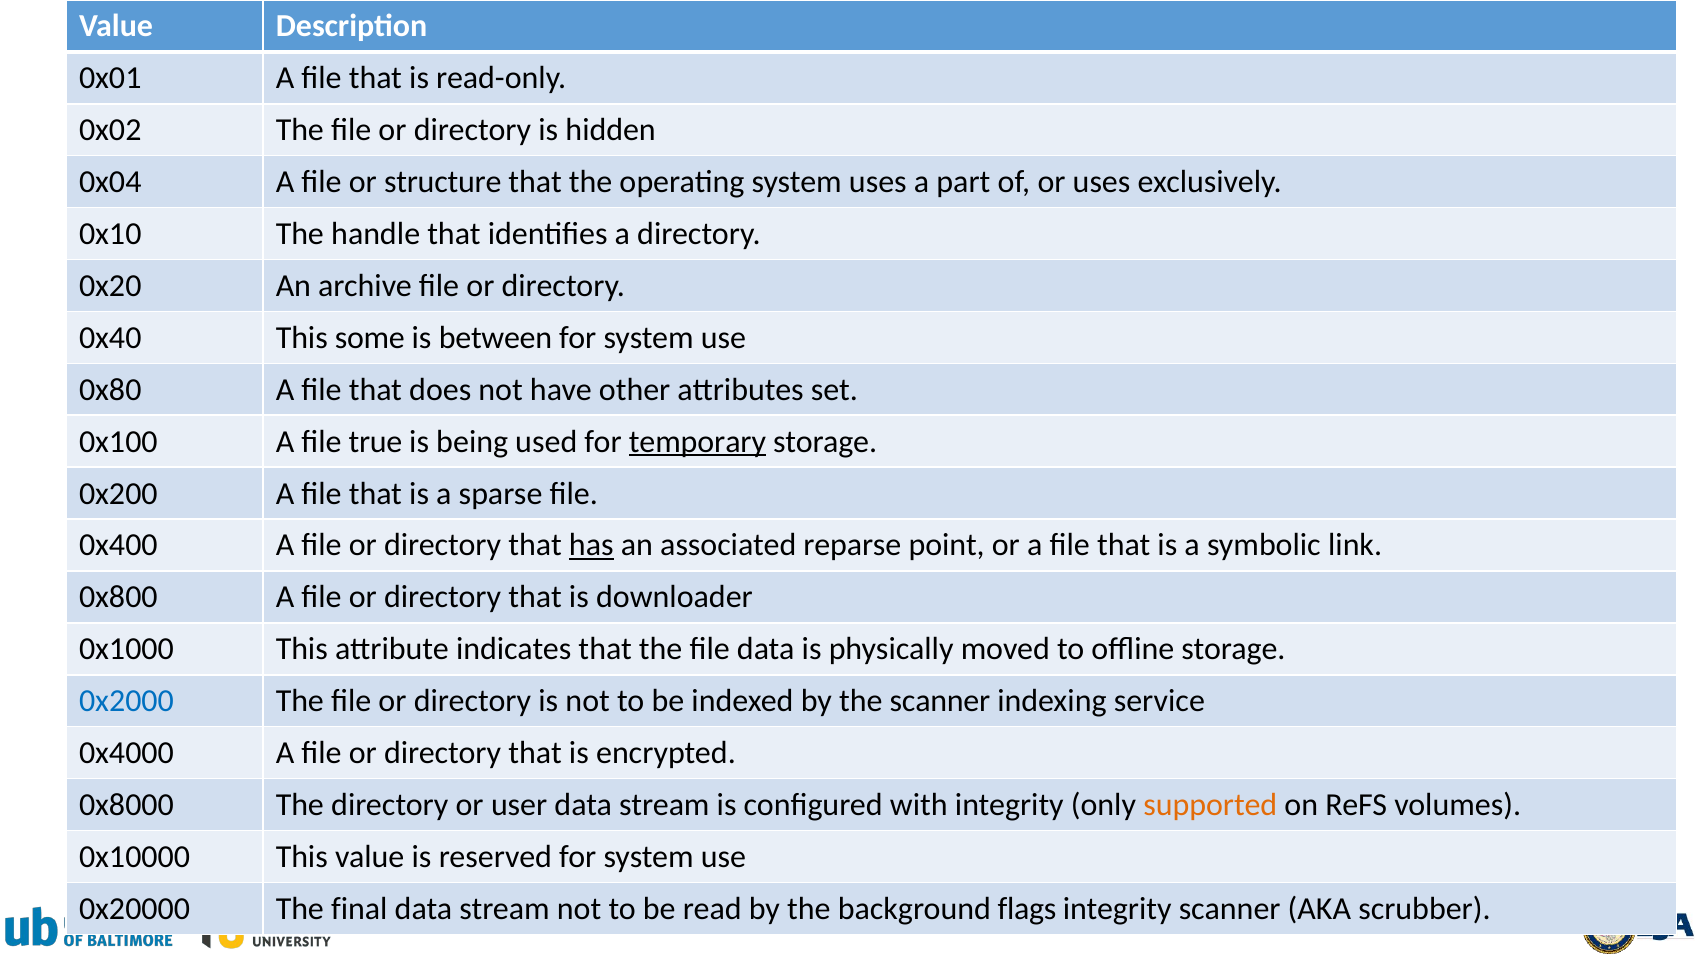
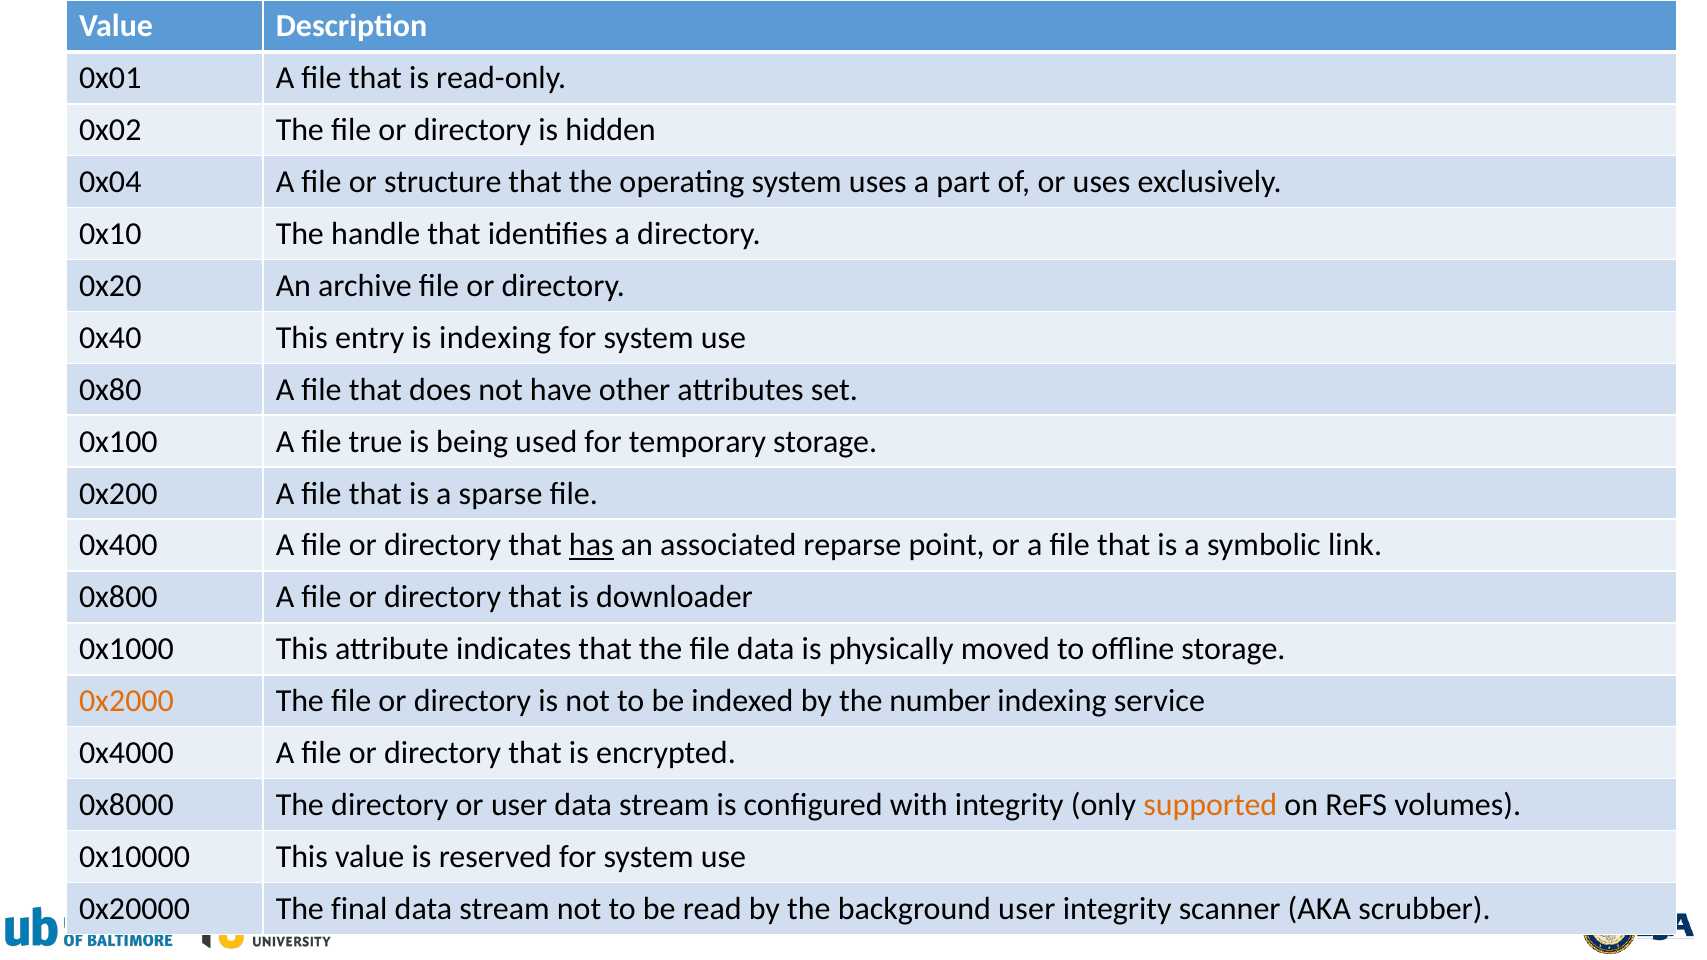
some: some -> entry (370, 338)
is between: between -> indexing (495, 338)
temporary underline: present -> none (697, 442)
0x2000 colour: blue -> orange (126, 701)
the scanner: scanner -> number (940, 701)
background flags: flags -> user (1027, 909)
